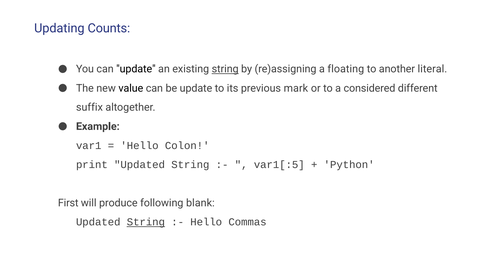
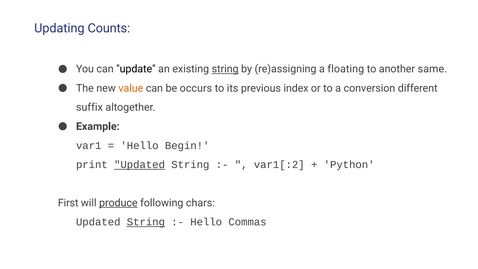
literal: literal -> same (432, 69)
value colour: black -> orange (131, 88)
be update: update -> occurs (196, 88)
mark: mark -> index (296, 88)
considered: considered -> conversion (369, 88)
Colon: Colon -> Begin (187, 145)
Updated underline: none -> present (140, 165)
var1[:5: var1[:5 -> var1[:2 (279, 165)
produce underline: none -> present (118, 203)
blank: blank -> chars (200, 203)
